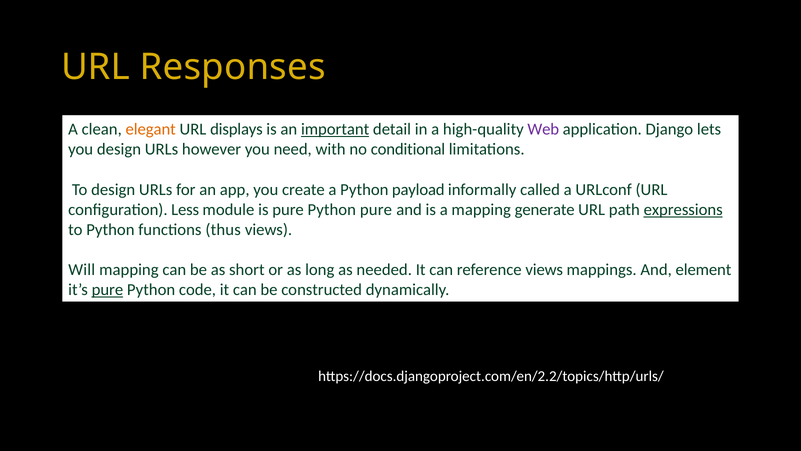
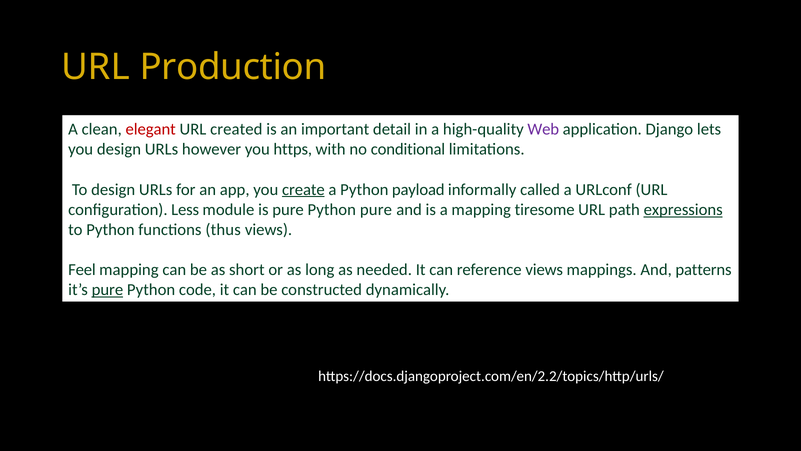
Responses: Responses -> Production (233, 67)
elegant colour: orange -> red (151, 129)
displays: displays -> created (236, 129)
important underline: present -> none (335, 129)
need: need -> https (293, 149)
create underline: none -> present (303, 189)
generate: generate -> tiresome (545, 209)
Will: Will -> Feel (82, 269)
element: element -> patterns (704, 269)
